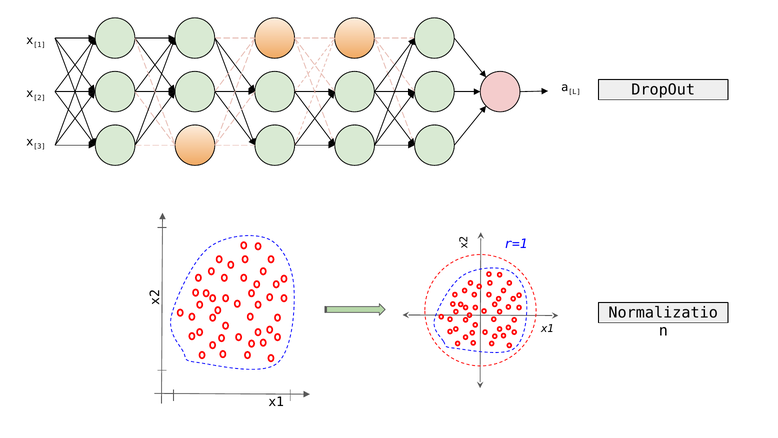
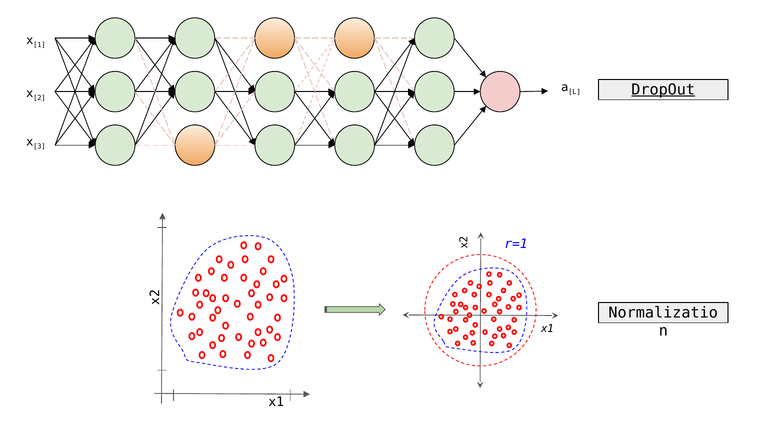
DropOut underline: none -> present (663, 89)
